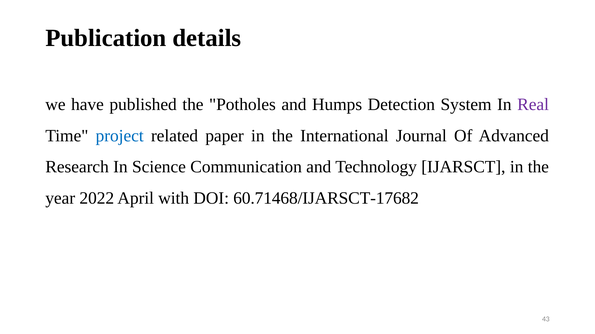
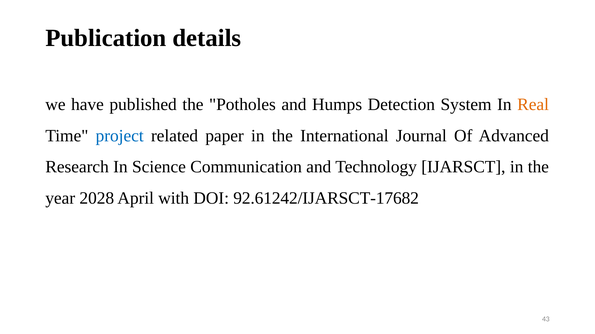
Real colour: purple -> orange (533, 105)
2022: 2022 -> 2028 (97, 199)
60.71468/IJARSCT-17682: 60.71468/IJARSCT-17682 -> 92.61242/IJARSCT-17682 (326, 199)
